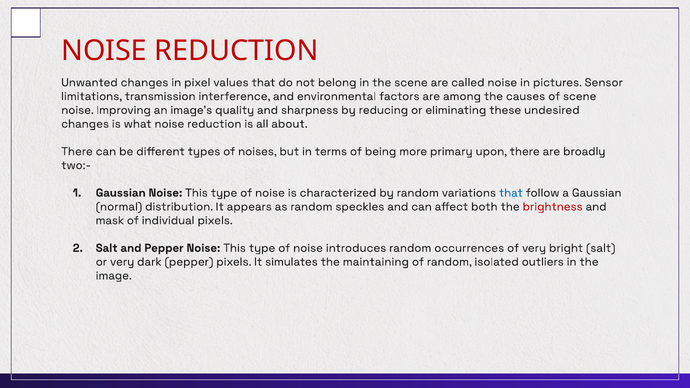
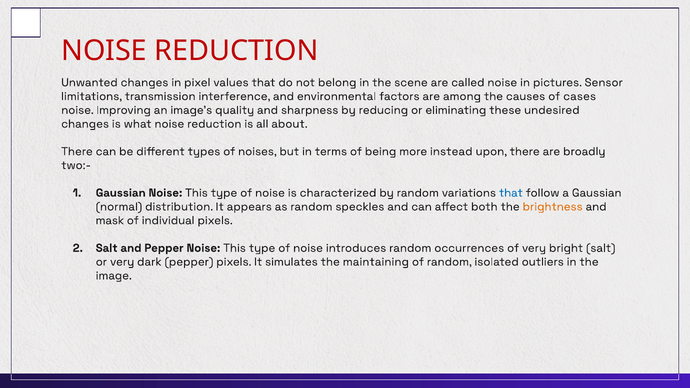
of scene: scene -> cases (580, 96)
primary: primary -> instead (451, 151)
brightness colour: red -> orange (553, 207)
